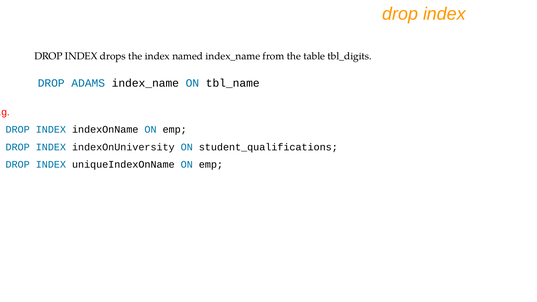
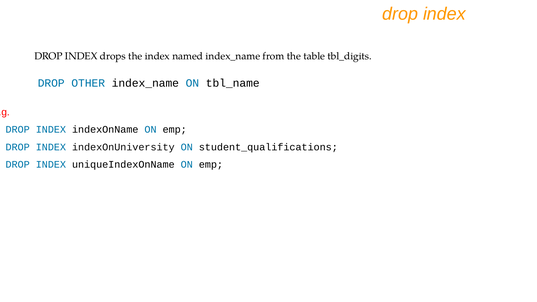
ADAMS: ADAMS -> OTHER (88, 83)
